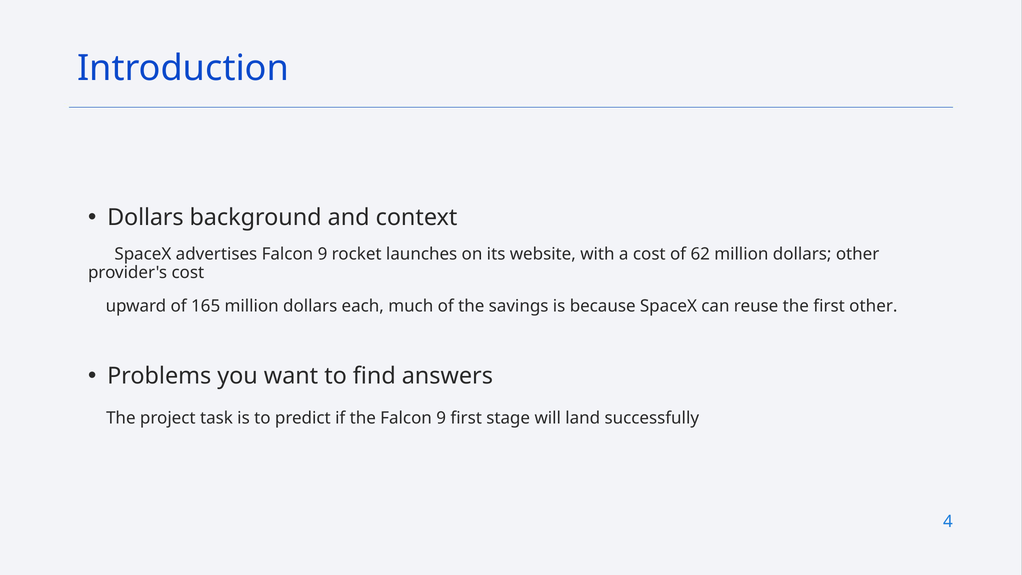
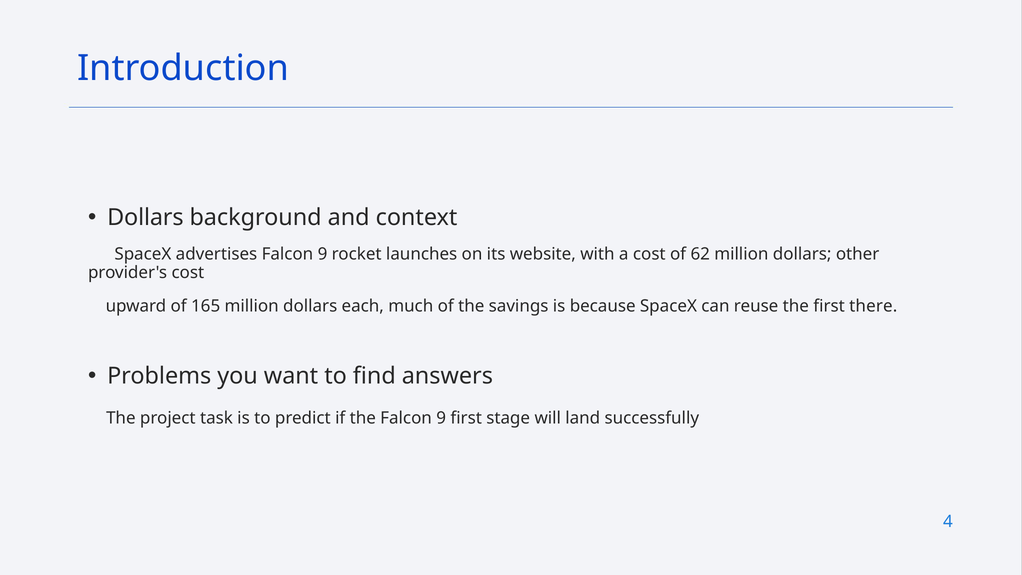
first other: other -> there (873, 306)
